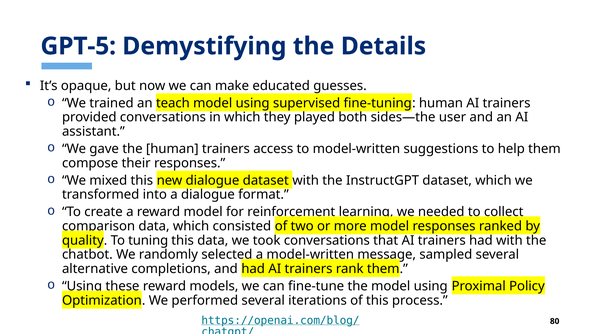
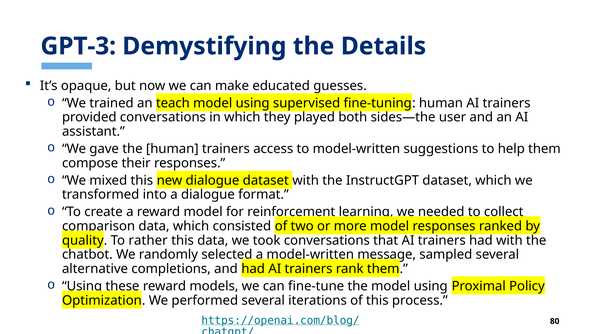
GPT-5: GPT-5 -> GPT-3 (78, 46)
tuning: tuning -> rather (148, 240)
